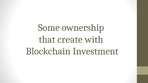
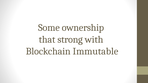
create: create -> strong (70, 40)
Investment: Investment -> Immutable (96, 51)
